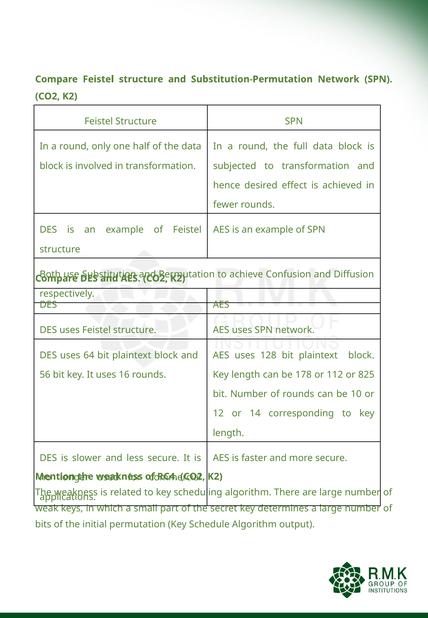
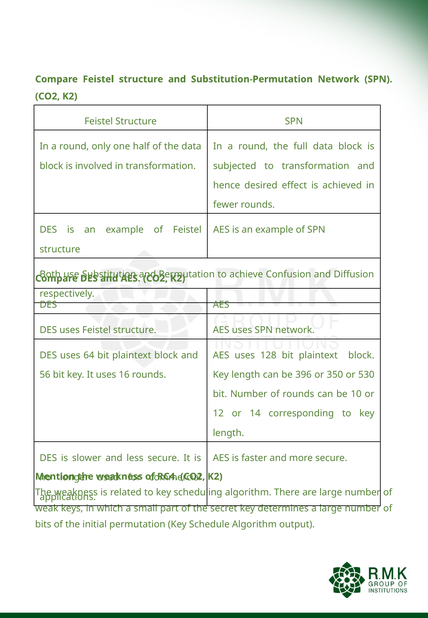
178: 178 -> 396 (304, 375)
112: 112 -> 350 (335, 375)
825: 825 -> 530 (366, 375)
